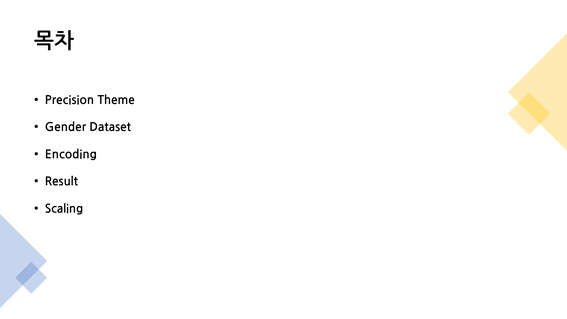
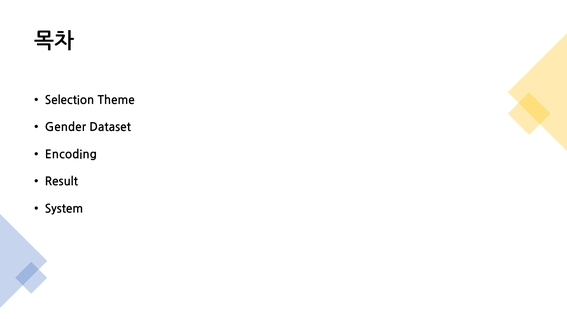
Precision: Precision -> Selection (69, 100)
Scaling: Scaling -> System (64, 209)
